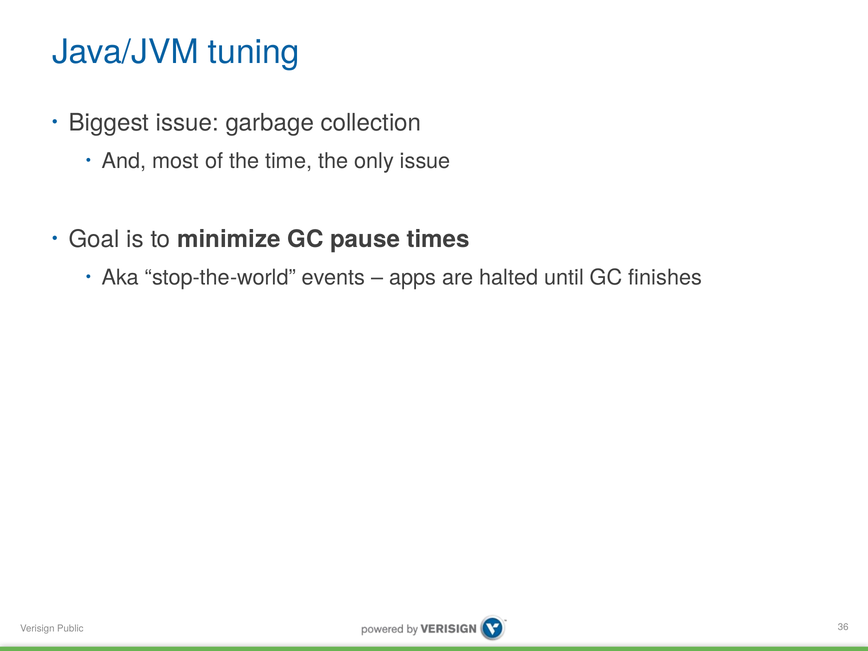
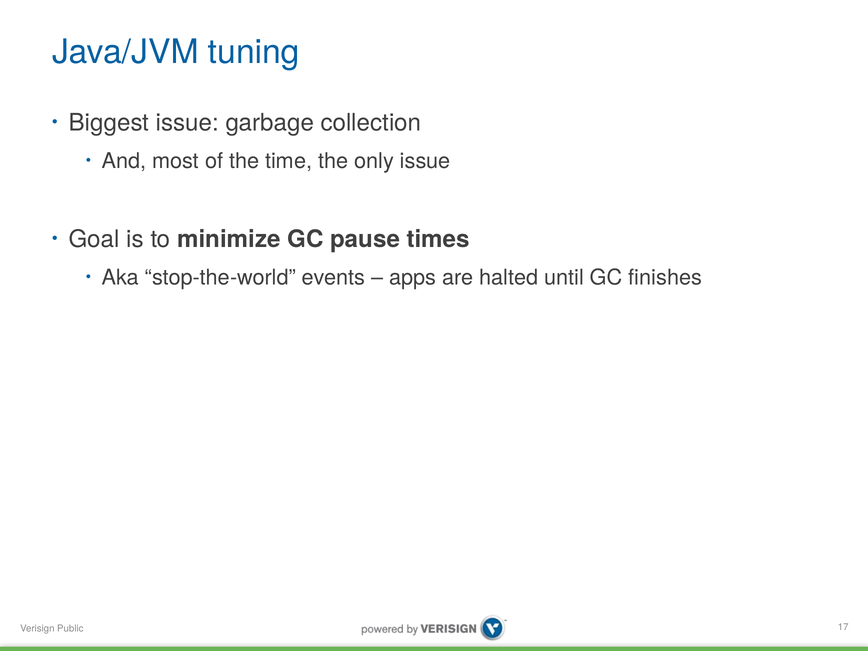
36: 36 -> 17 (843, 627)
